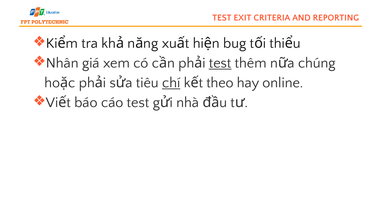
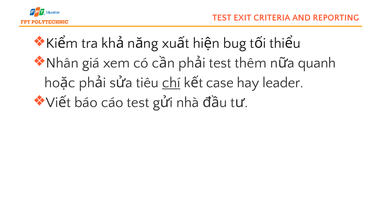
test underline: present -> none (220, 63)
chúng: chúng -> quanh (317, 63)
theo: theo -> case (220, 82)
online: online -> leader (283, 82)
